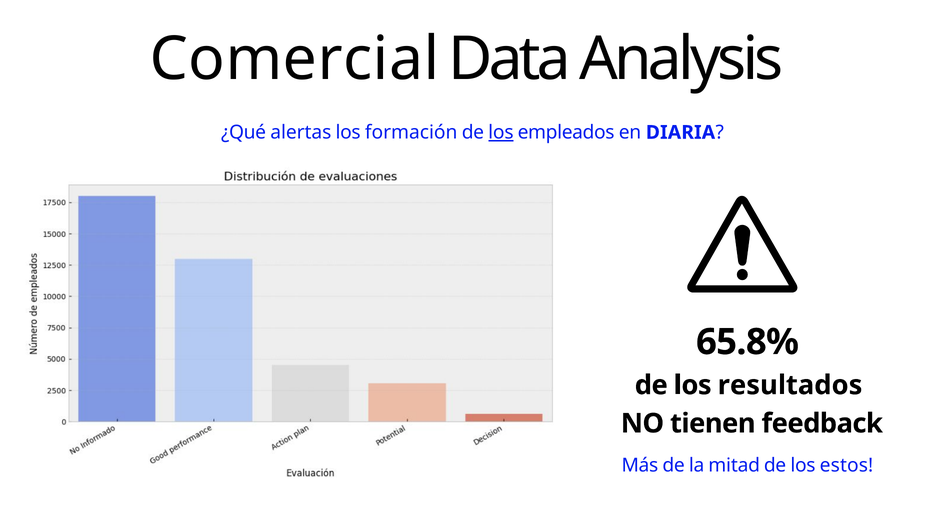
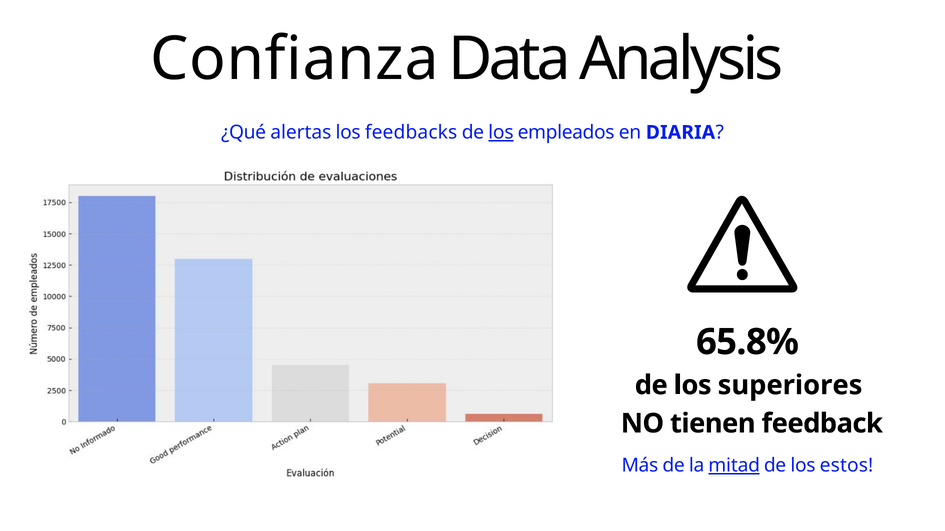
Comercial: Comercial -> Confianza (294, 59)
formación: formación -> feedbacks (411, 133)
resultados: resultados -> superiores (790, 386)
mitad underline: none -> present (734, 466)
